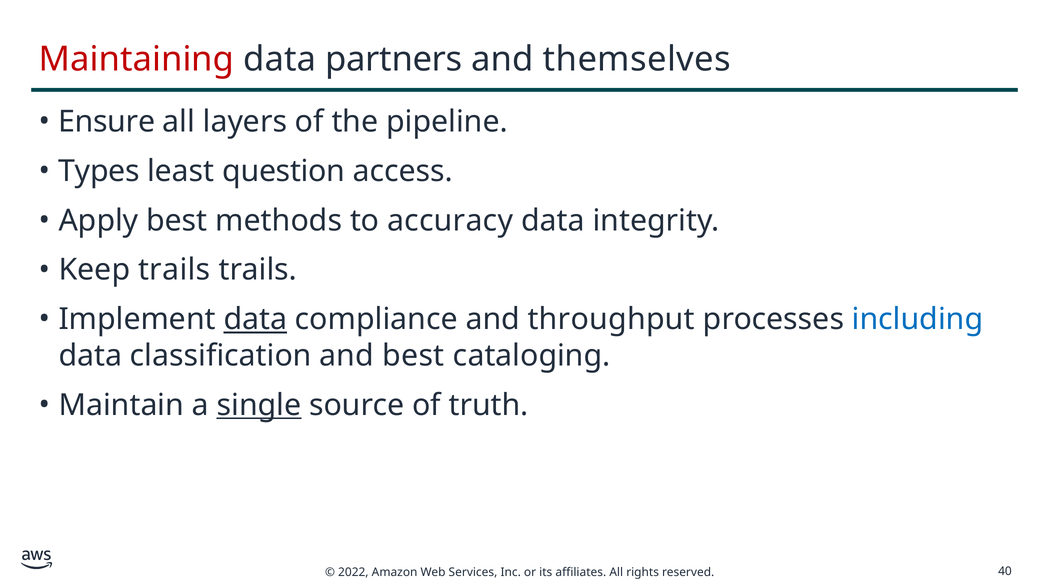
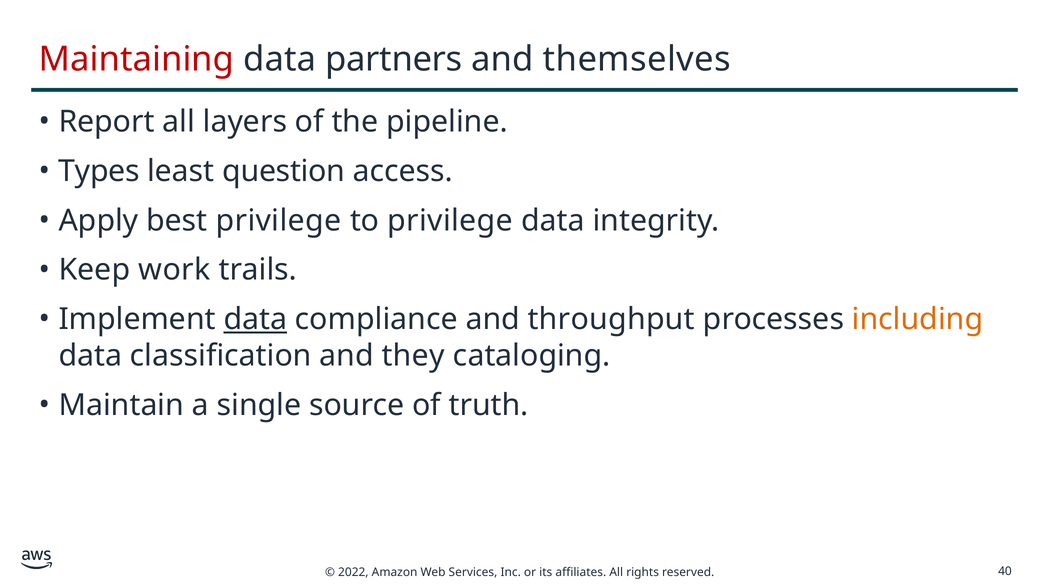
Ensure: Ensure -> Report (107, 122)
best methods: methods -> privilege (279, 221)
to accuracy: accuracy -> privilege (450, 221)
Keep trails: trails -> work (174, 270)
including colour: blue -> orange (918, 319)
and best: best -> they (413, 356)
single underline: present -> none (259, 405)
